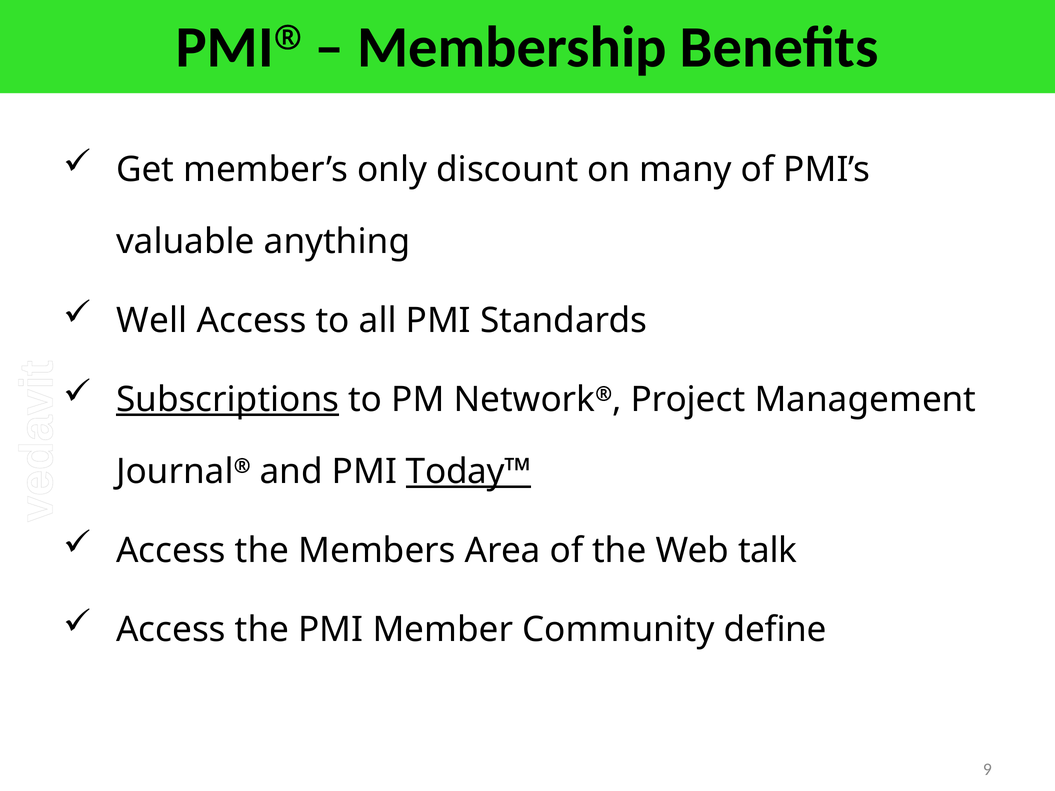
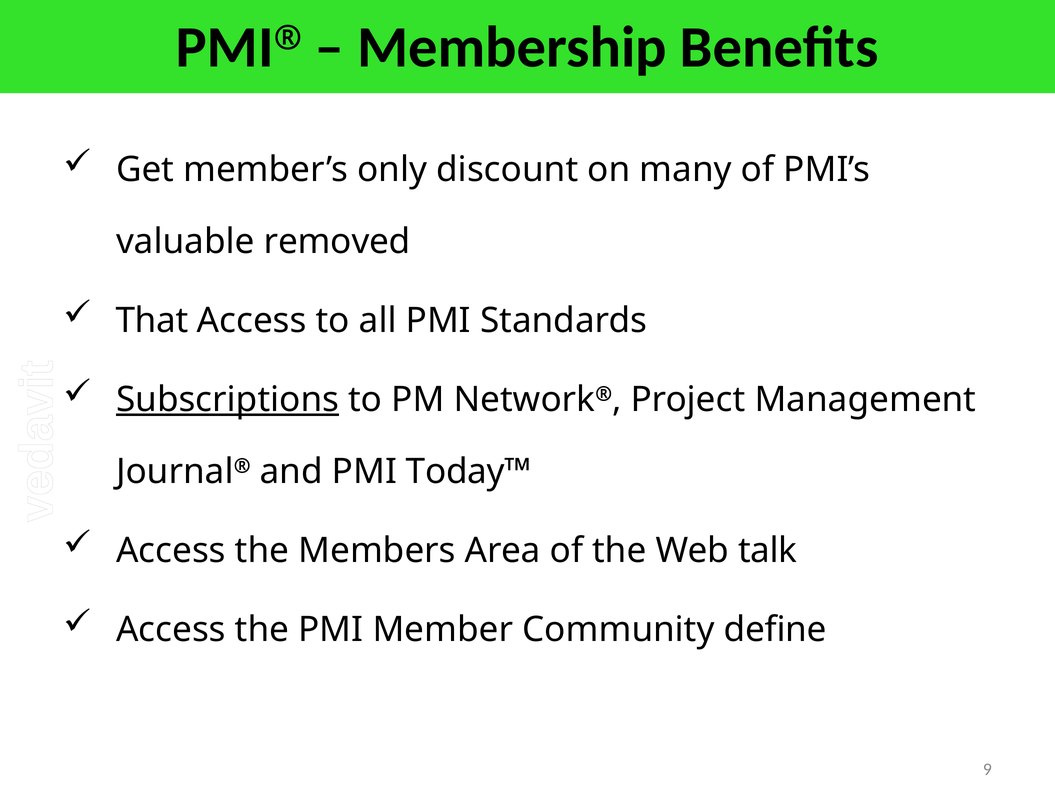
anything: anything -> removed (337, 242)
Well: Well -> That (152, 321)
Today™ underline: present -> none (469, 472)
